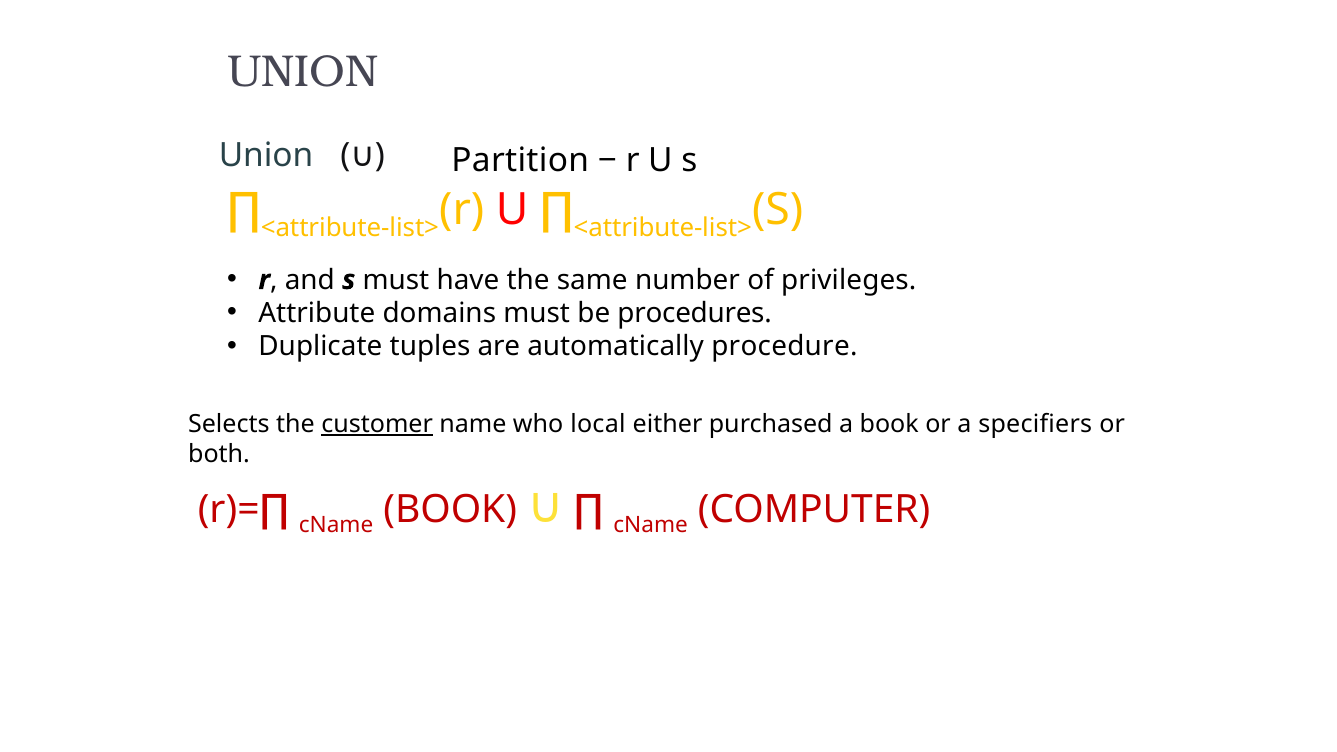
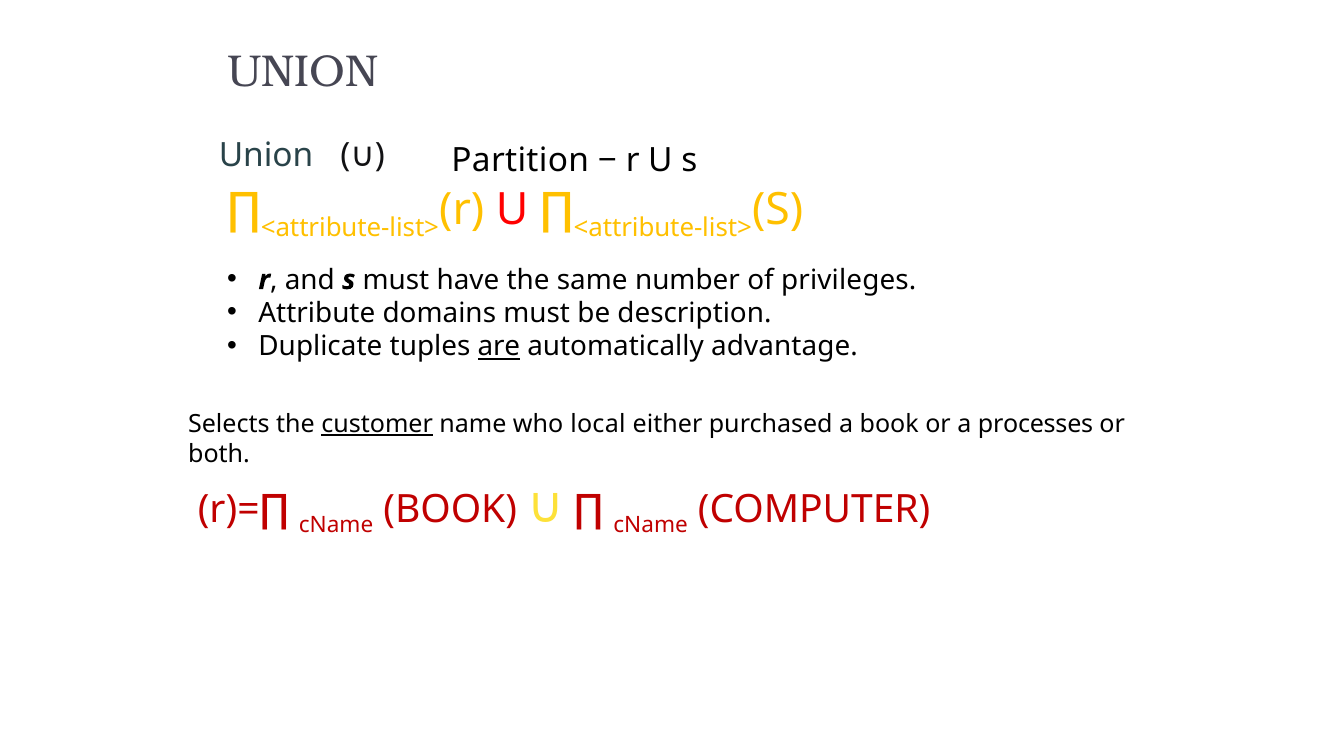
procedures: procedures -> description (694, 313)
are underline: none -> present (499, 347)
procedure: procedure -> advantage (784, 347)
specifiers: specifiers -> processes (1036, 424)
